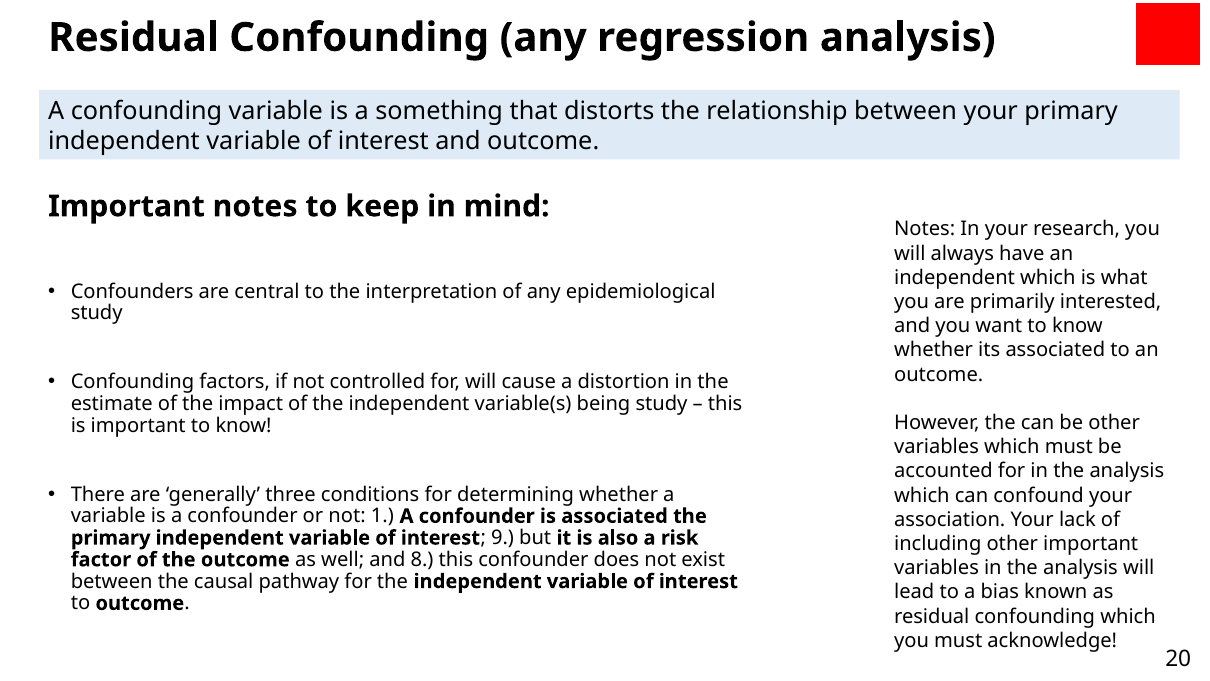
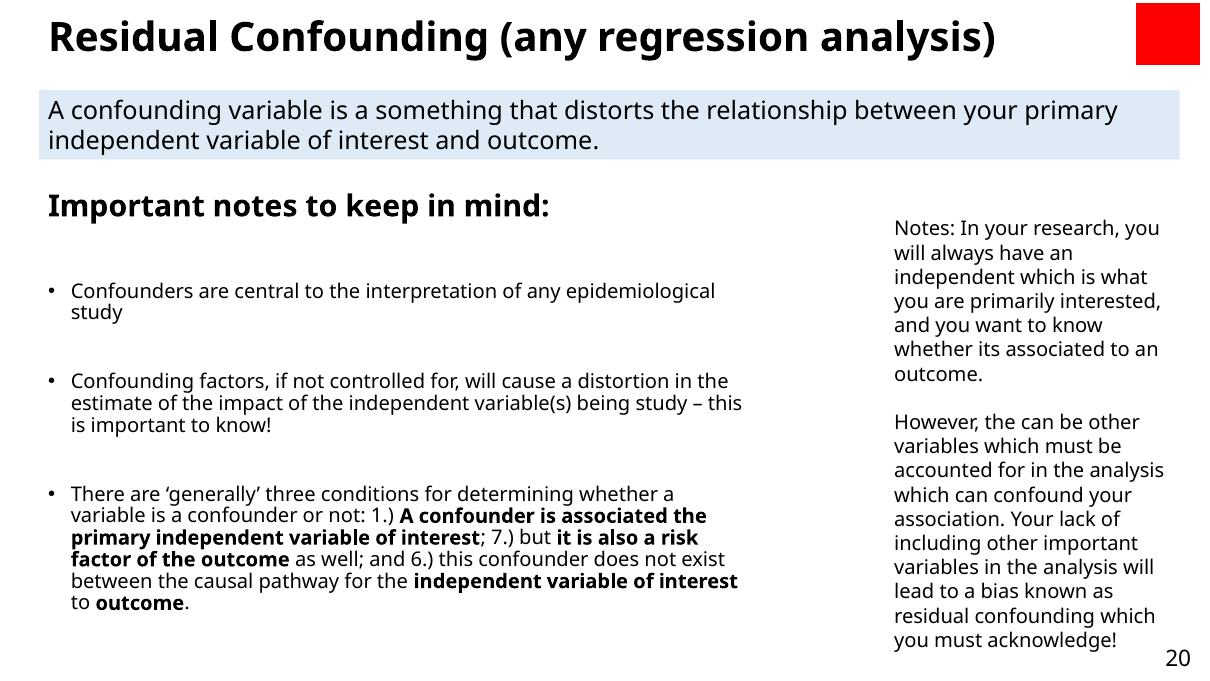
9: 9 -> 7 (502, 538)
8: 8 -> 6 (422, 559)
